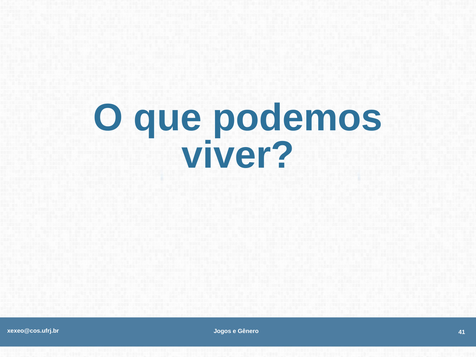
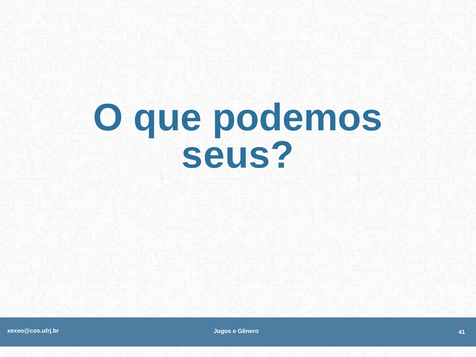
viver: viver -> seus (238, 155)
